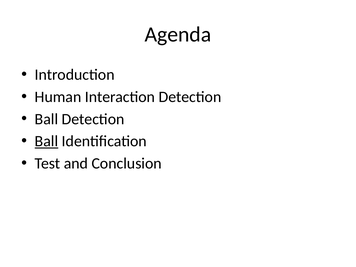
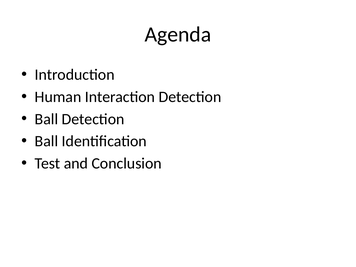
Ball underline: present -> none (46, 141)
